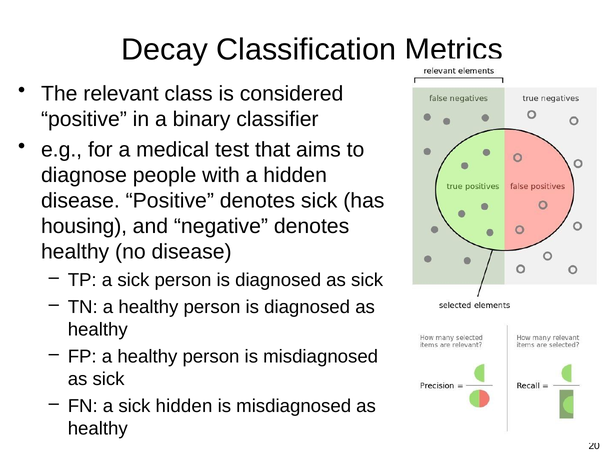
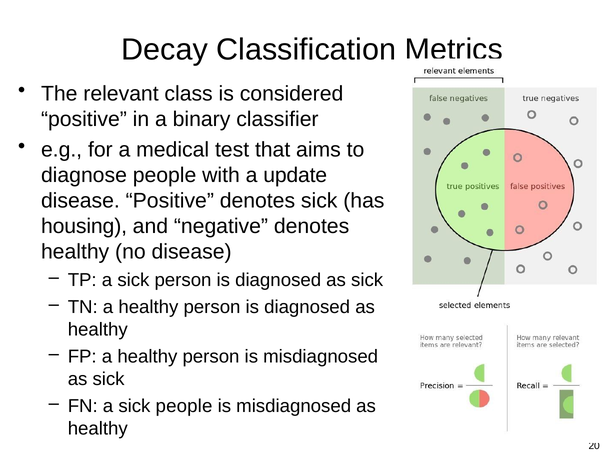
a hidden: hidden -> update (295, 175)
sick hidden: hidden -> people (184, 407)
